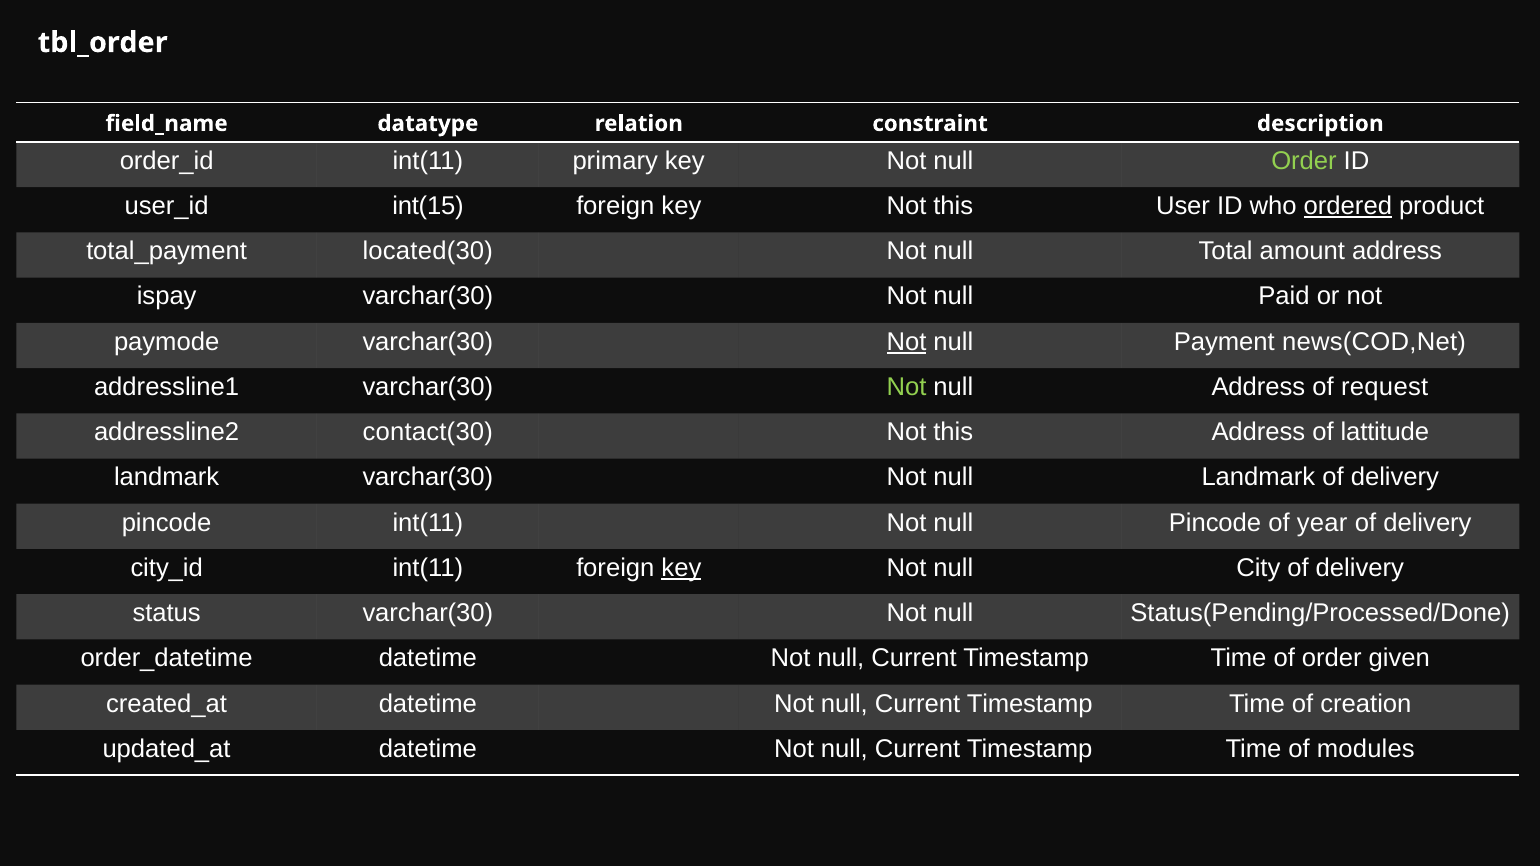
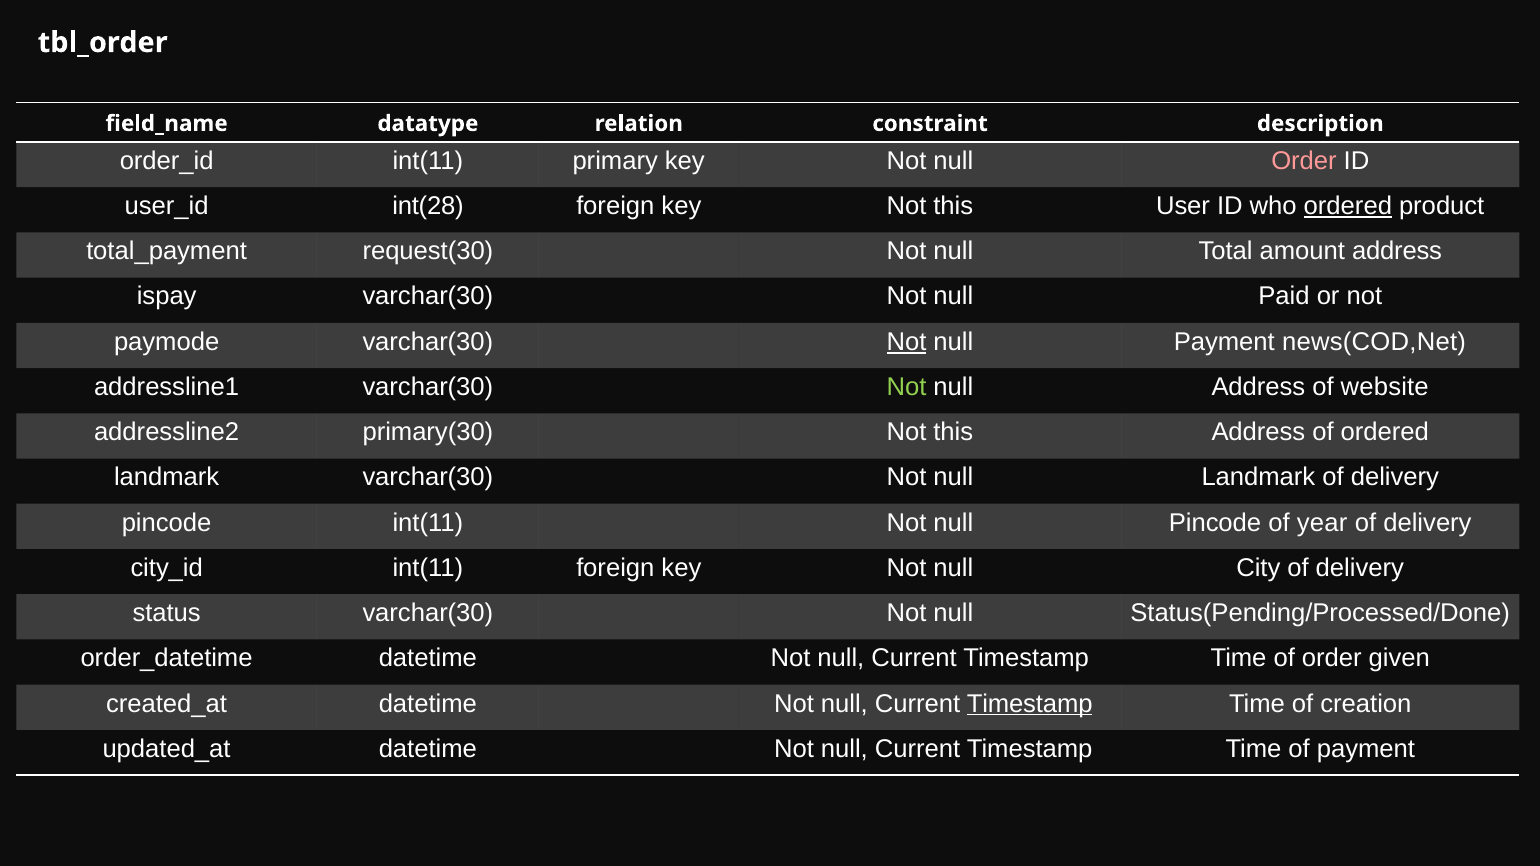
Order colour: light green -> pink (1304, 161)
int(15: int(15 -> int(28 (428, 206)
located(30: located(30 -> request(30 (428, 251)
request: request -> website (1385, 387)
contact(30: contact(30 -> primary(30 (428, 432)
of lattitude: lattitude -> ordered (1385, 432)
key underline: present -> none (681, 568)
Timestamp underline: none -> present (1030, 704)
of modules: modules -> payment (1366, 749)
